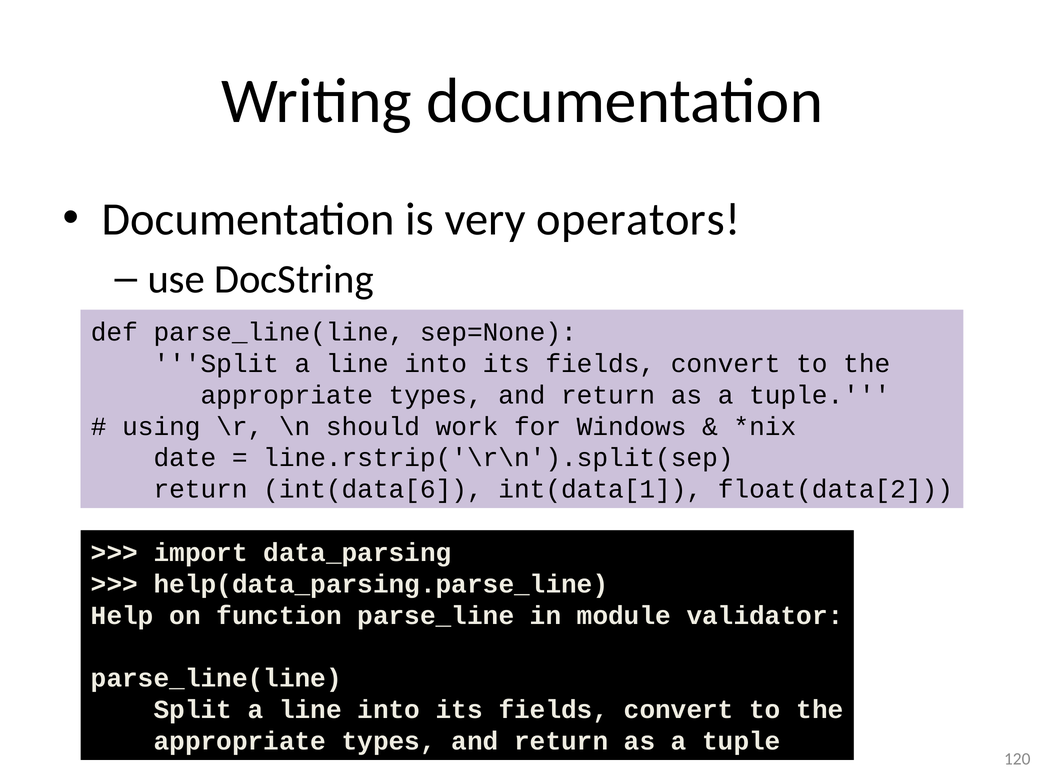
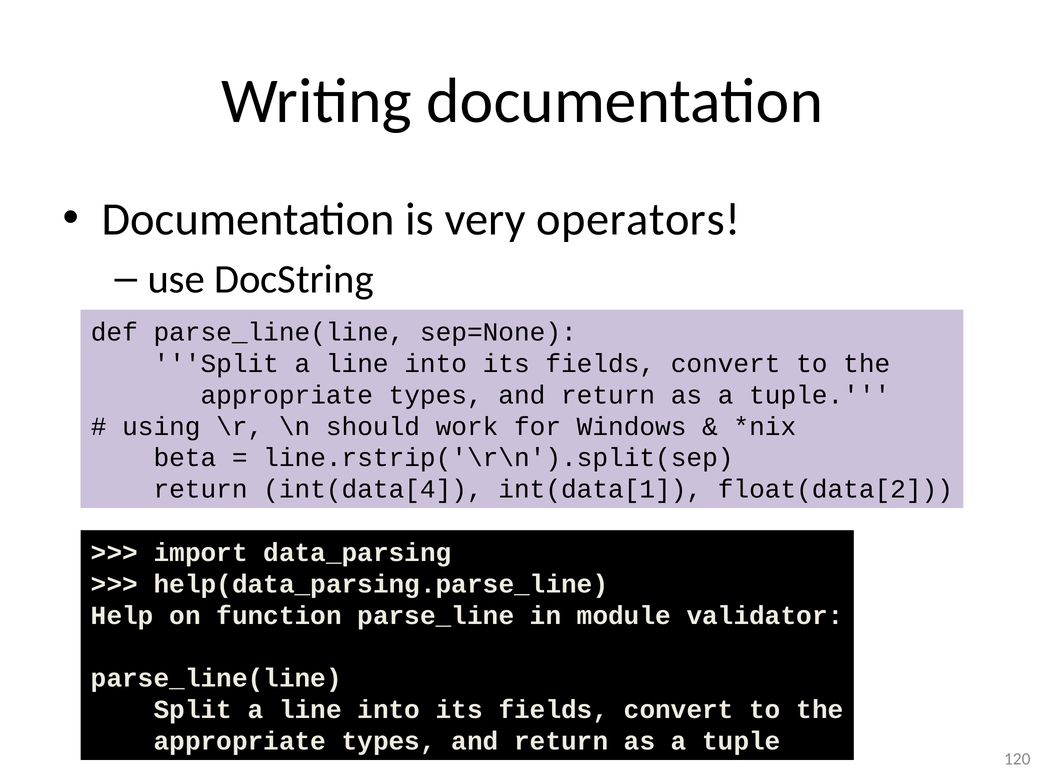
date: date -> beta (185, 458)
int(data[6: int(data[6 -> int(data[4 (373, 489)
